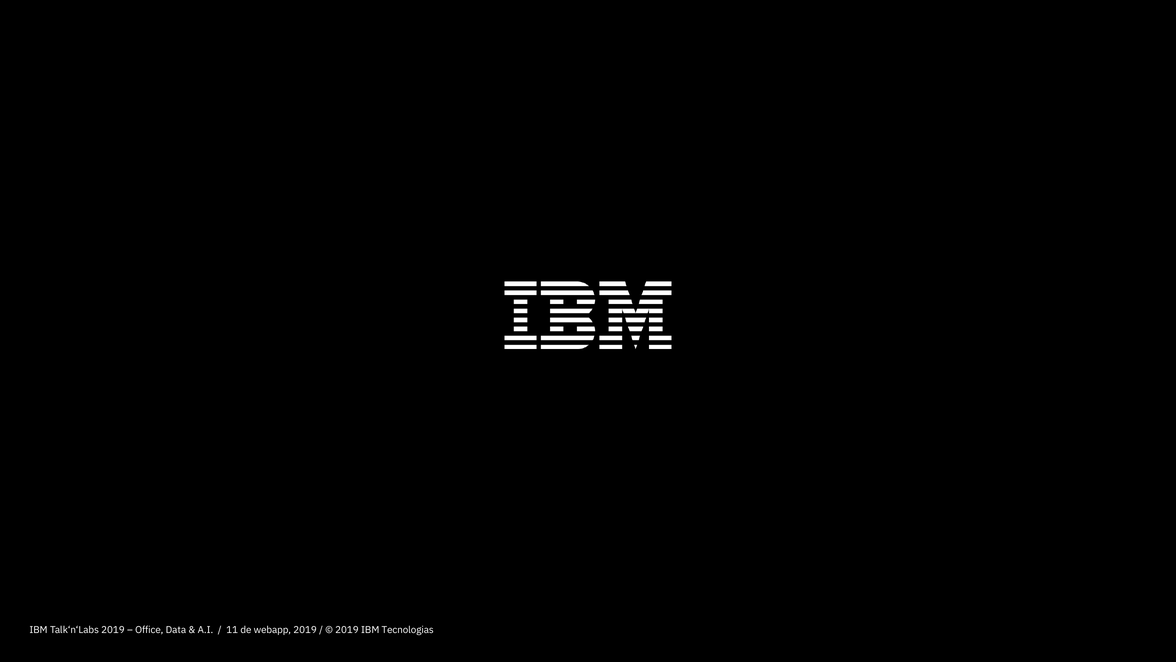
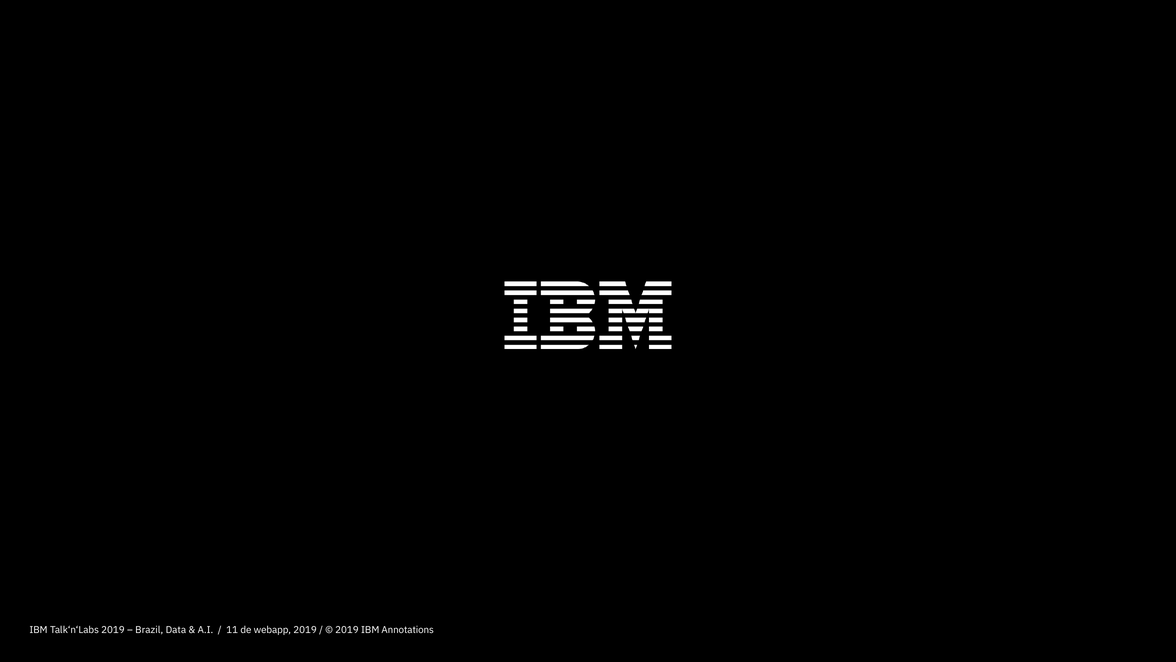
Office: Office -> Brazil (149, 630)
Tecnologias: Tecnologias -> Annotations (408, 630)
